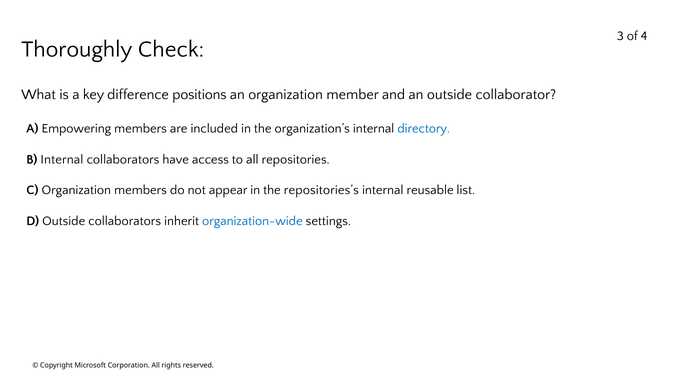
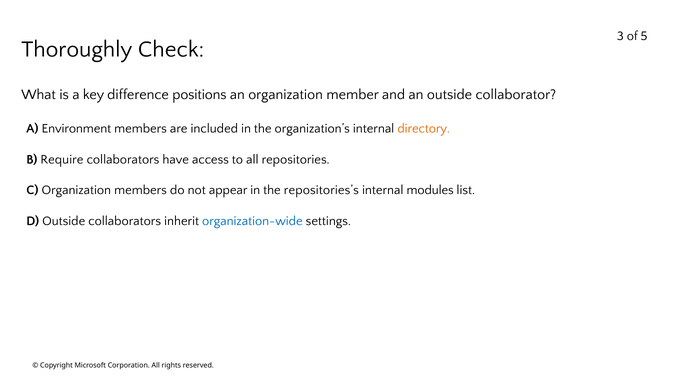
4: 4 -> 5 (644, 36)
Empowering: Empowering -> Environment (76, 129)
directory colour: blue -> orange (424, 129)
B Internal: Internal -> Require (62, 159)
reusable: reusable -> modules (430, 190)
